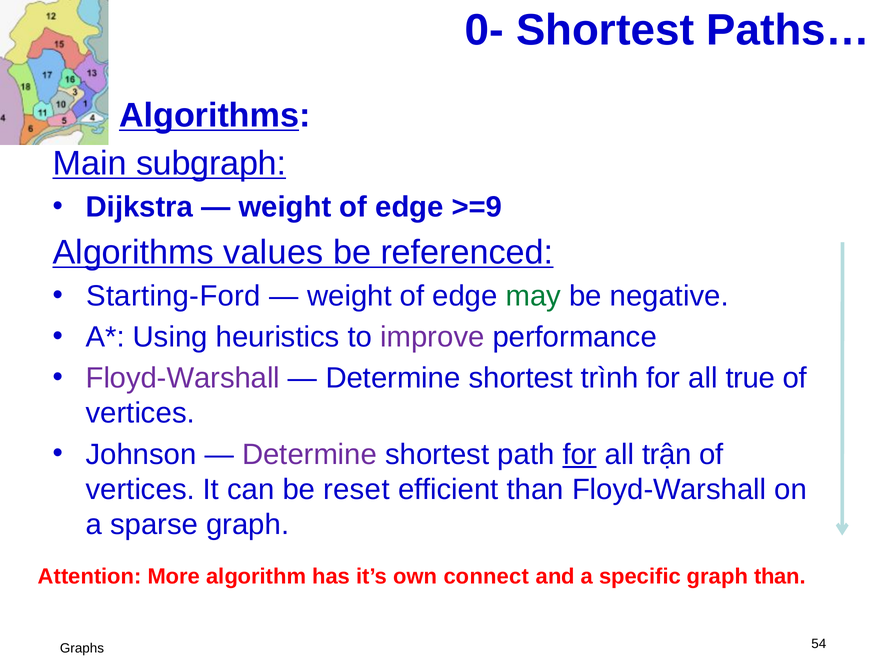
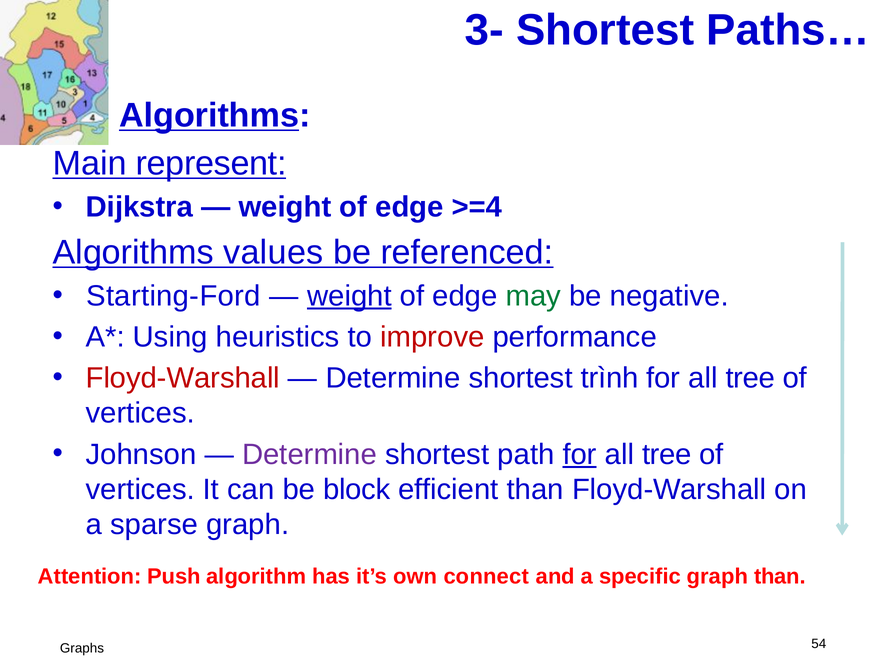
0-: 0- -> 3- (484, 30)
subgraph: subgraph -> represent (211, 163)
>=9: >=9 -> >=4 (477, 207)
weight underline: none -> present (349, 296)
improve colour: purple -> red (432, 337)
Floyd-Warshall colour: purple -> red (183, 378)
true: true -> tree (750, 378)
trận: trận -> tree (667, 454)
reset: reset -> block (357, 489)
More: More -> Push (174, 576)
